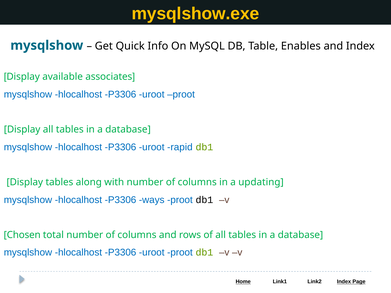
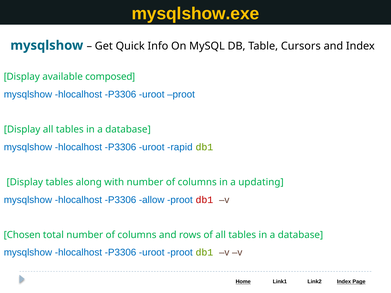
Enables: Enables -> Cursors (301, 46)
associates: associates -> composed (109, 77)
ways: ways -> allow (152, 200)
db1 colour: black -> red (204, 200)
